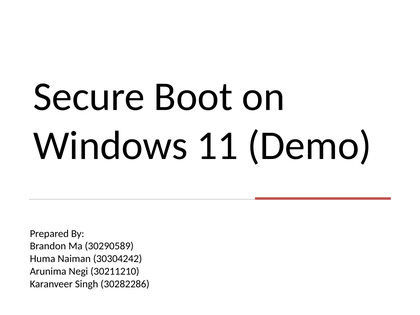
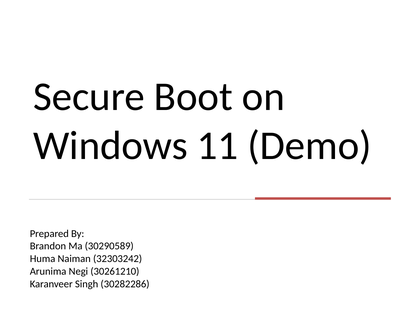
30304242: 30304242 -> 32303242 (118, 259)
30211210: 30211210 -> 30261210 (115, 271)
